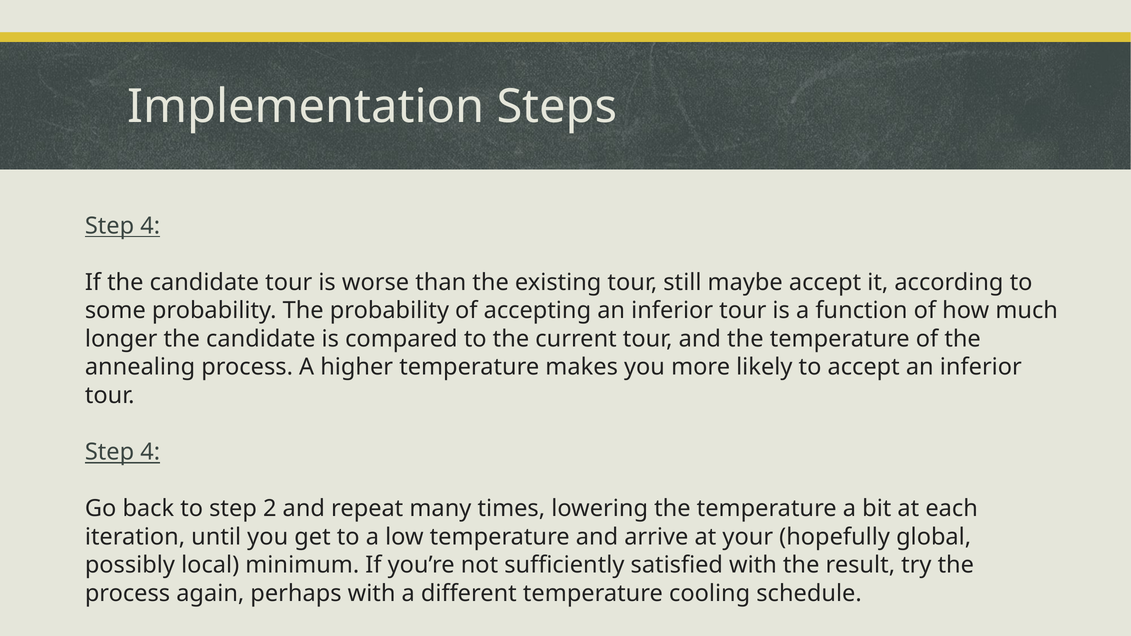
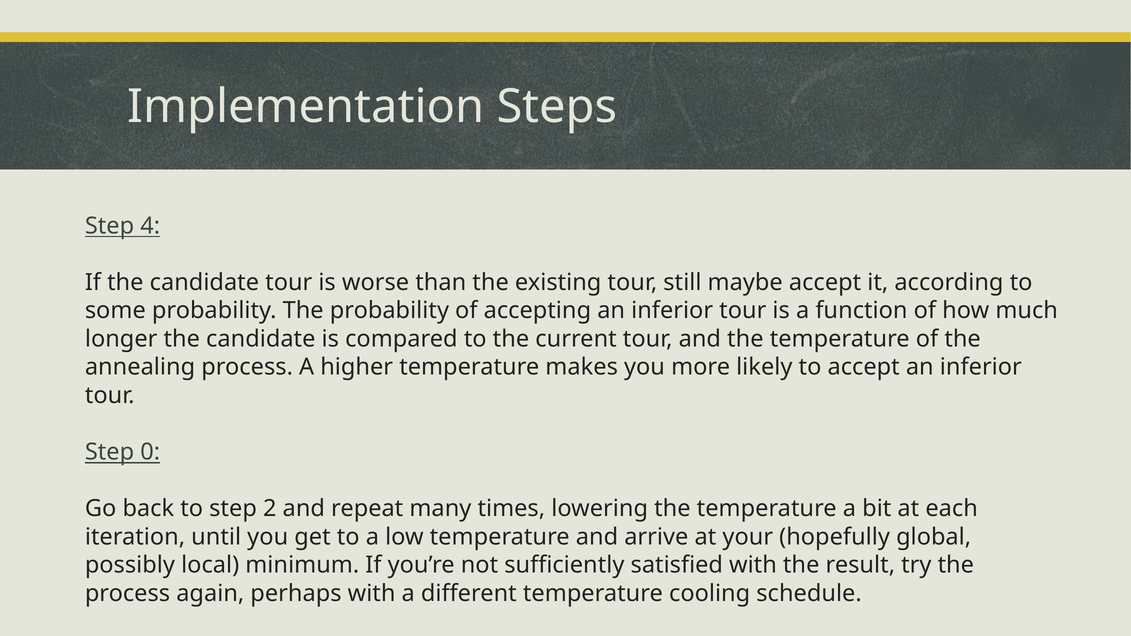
4: 4 -> 0 (150, 452)
